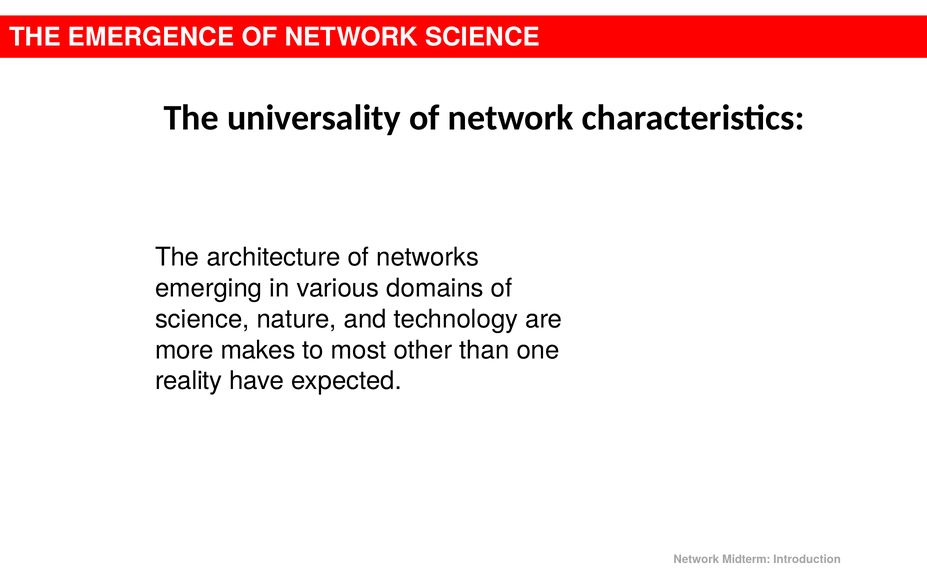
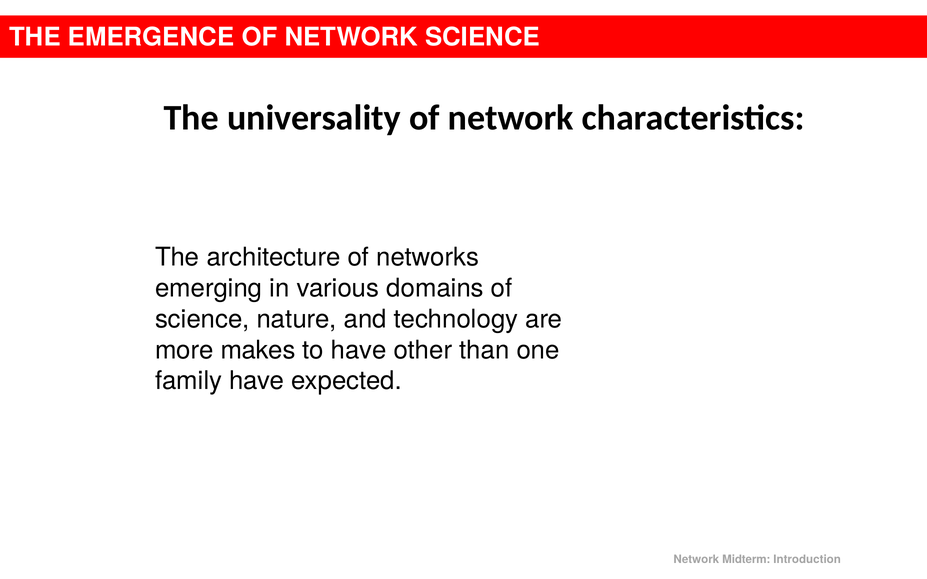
to most: most -> have (359, 350)
reality: reality -> family (189, 381)
